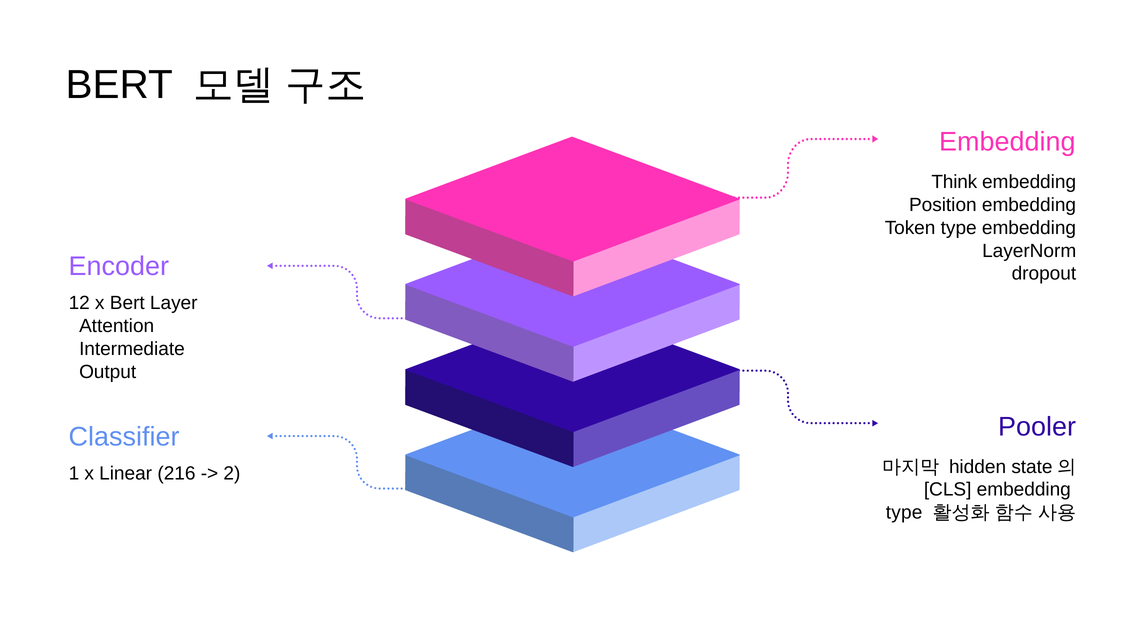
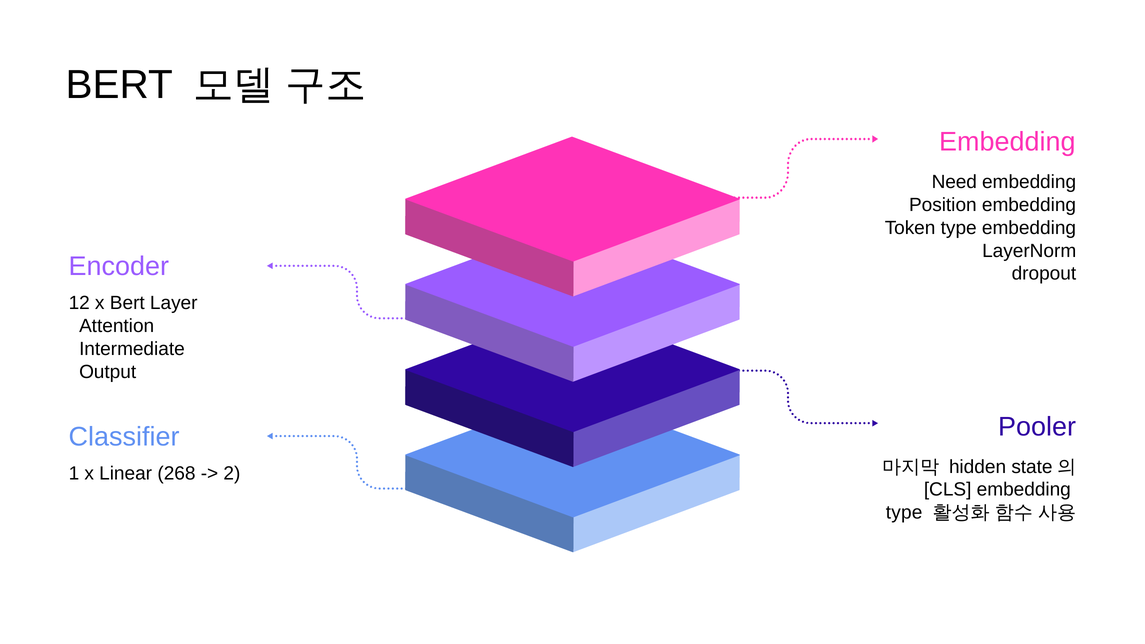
Think: Think -> Need (954, 182)
216: 216 -> 268 (176, 474)
